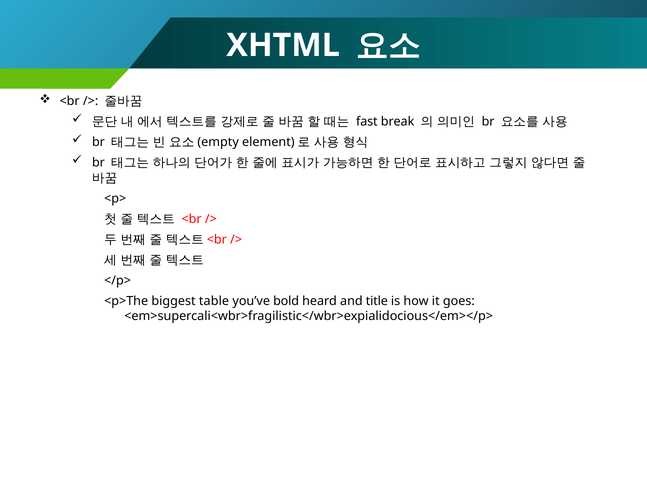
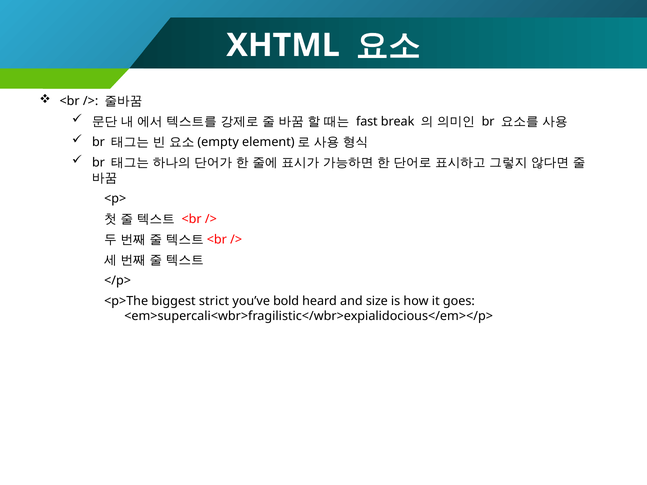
table: table -> strict (214, 301)
title: title -> size (377, 301)
